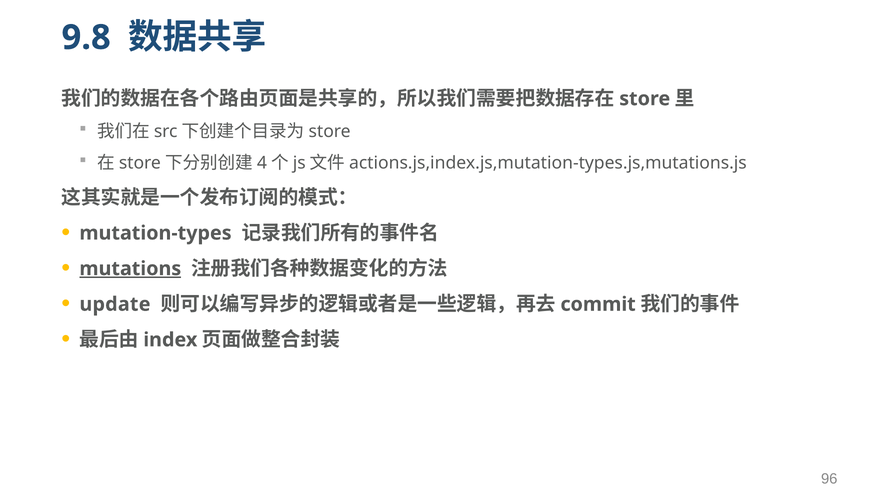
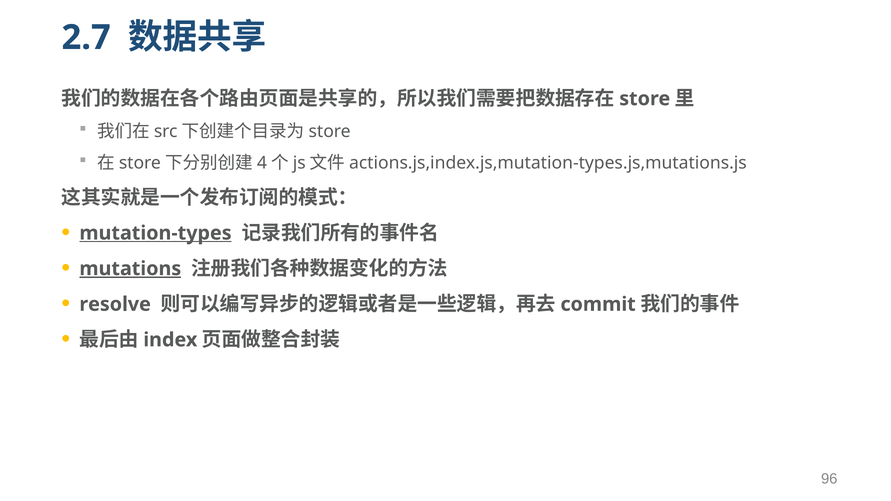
9.8: 9.8 -> 2.7 (86, 38)
mutation-types underline: none -> present (155, 233)
update: update -> resolve (115, 304)
